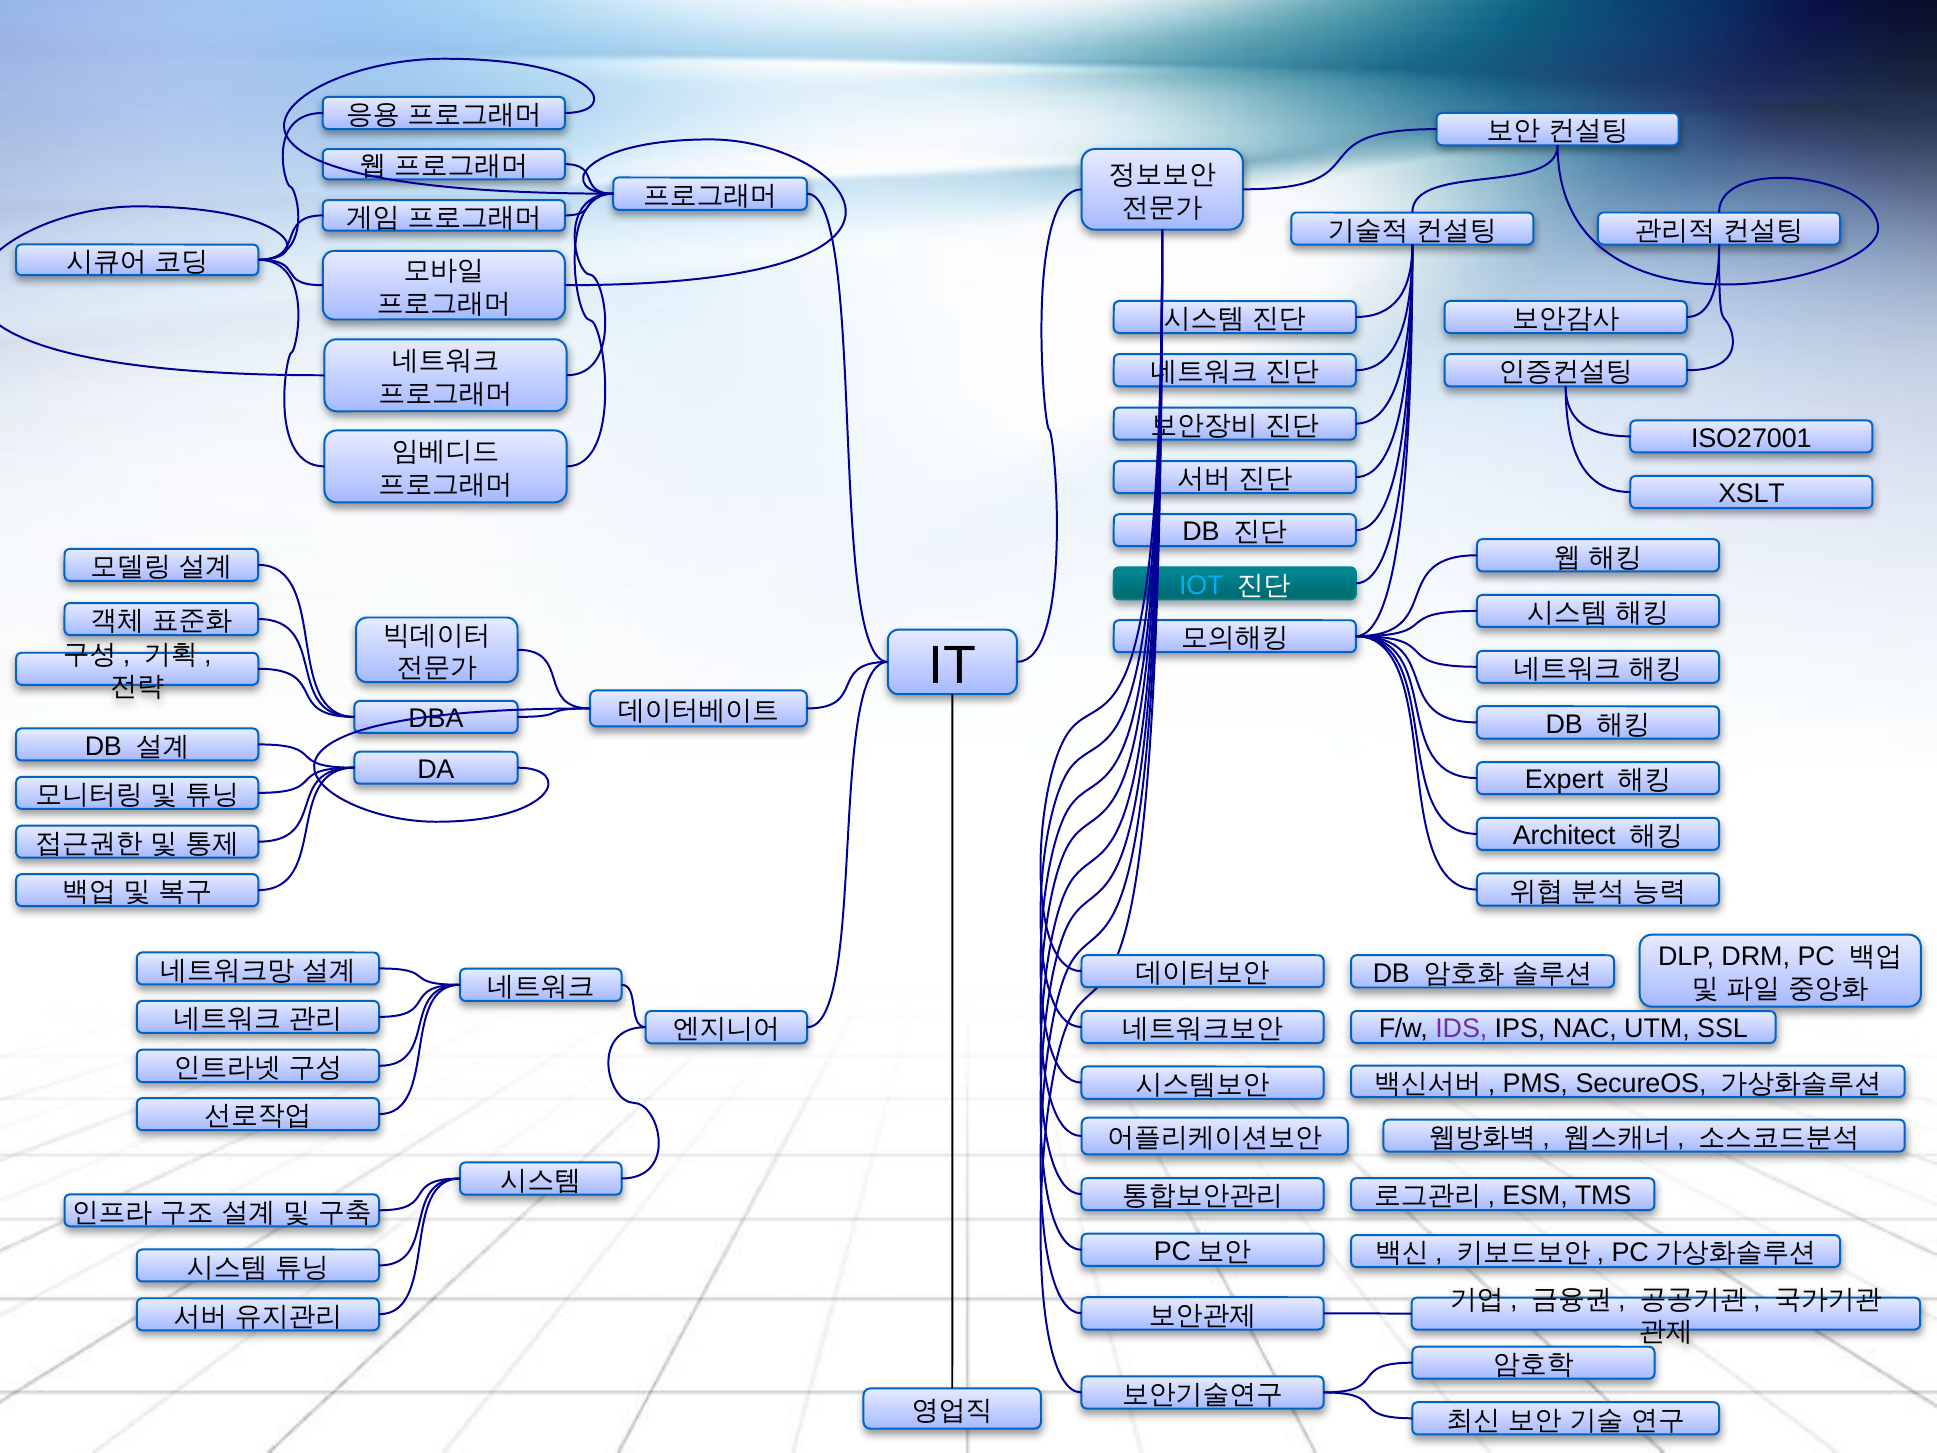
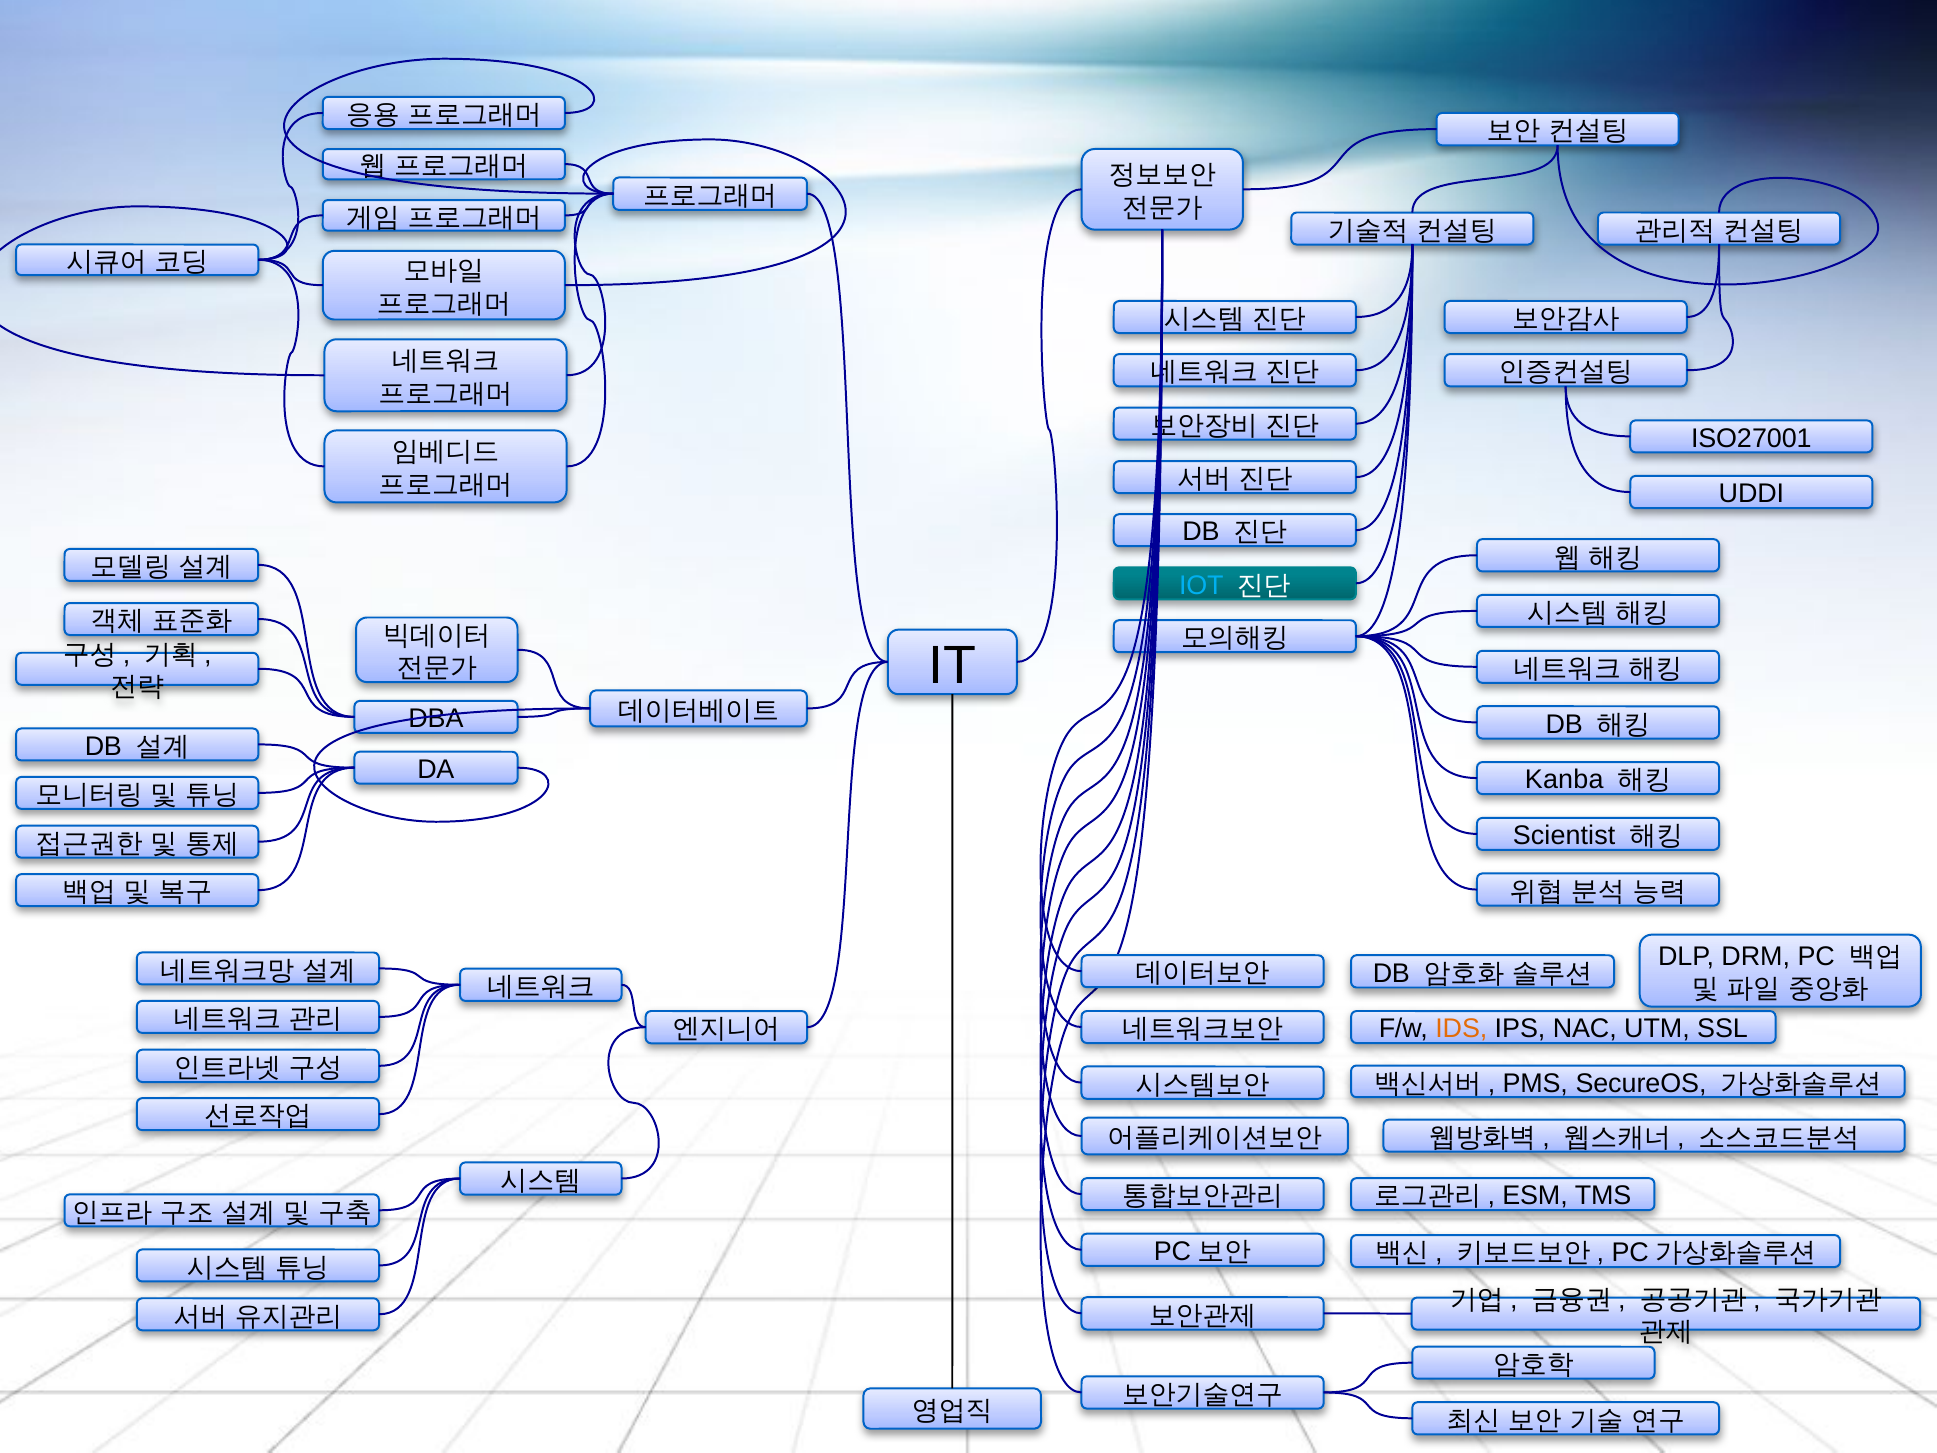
XSLT: XSLT -> UDDI (1751, 494)
Expert: Expert -> Kanba (1564, 780)
Architect: Architect -> Scientist (1564, 836)
IDS colour: purple -> orange (1461, 1029)
